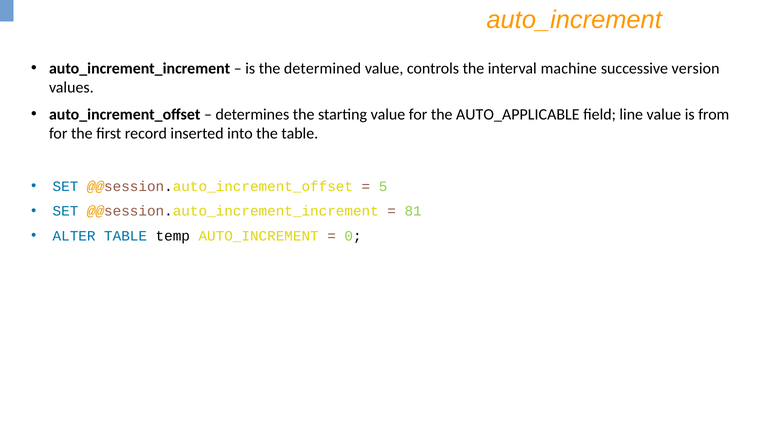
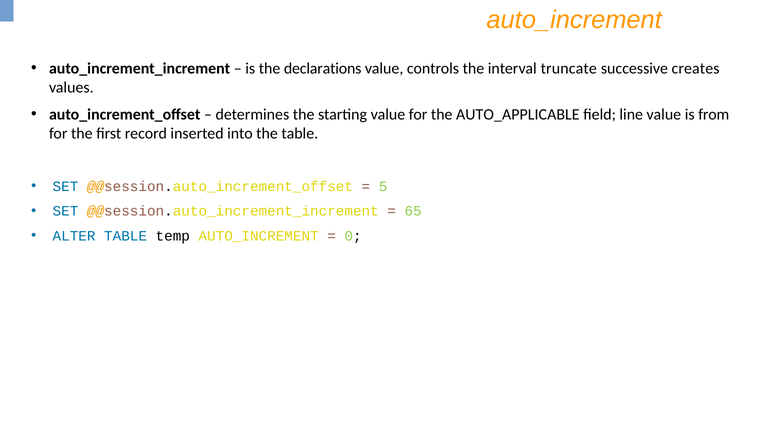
determined: determined -> declarations (323, 69)
machine: machine -> truncate (569, 69)
version: version -> creates (696, 69)
81: 81 -> 65 (413, 211)
